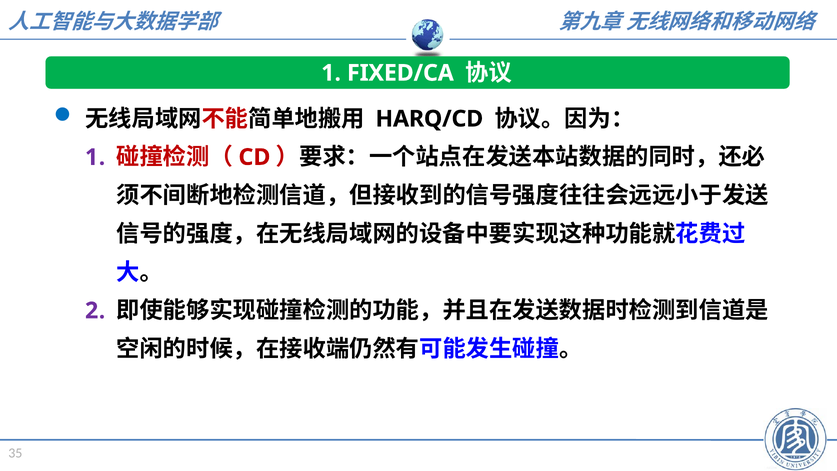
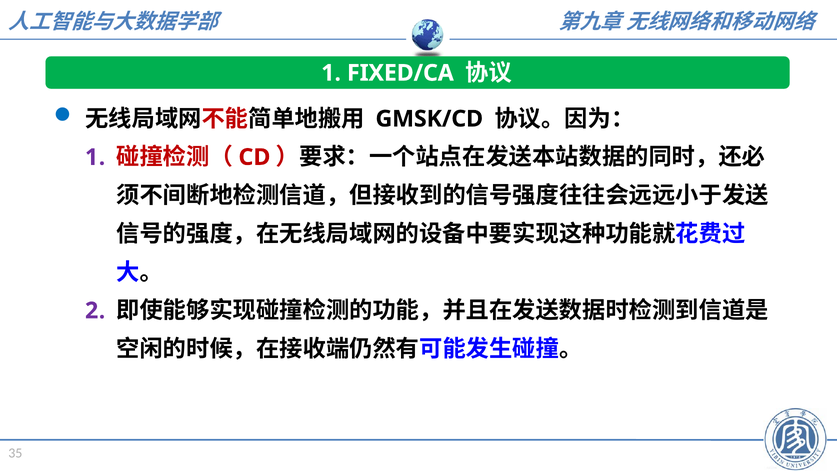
HARQ/CD: HARQ/CD -> GMSK/CD (429, 119)
